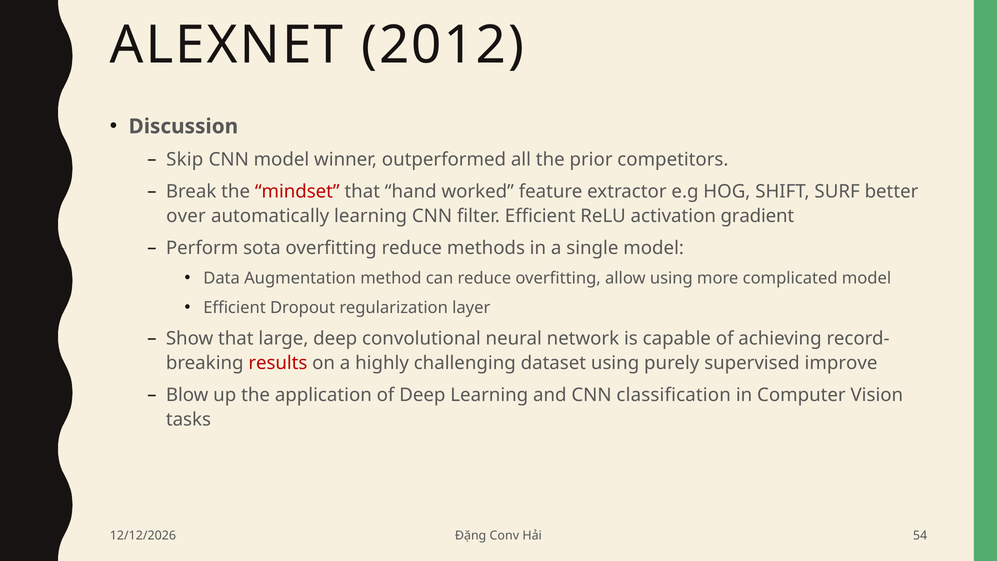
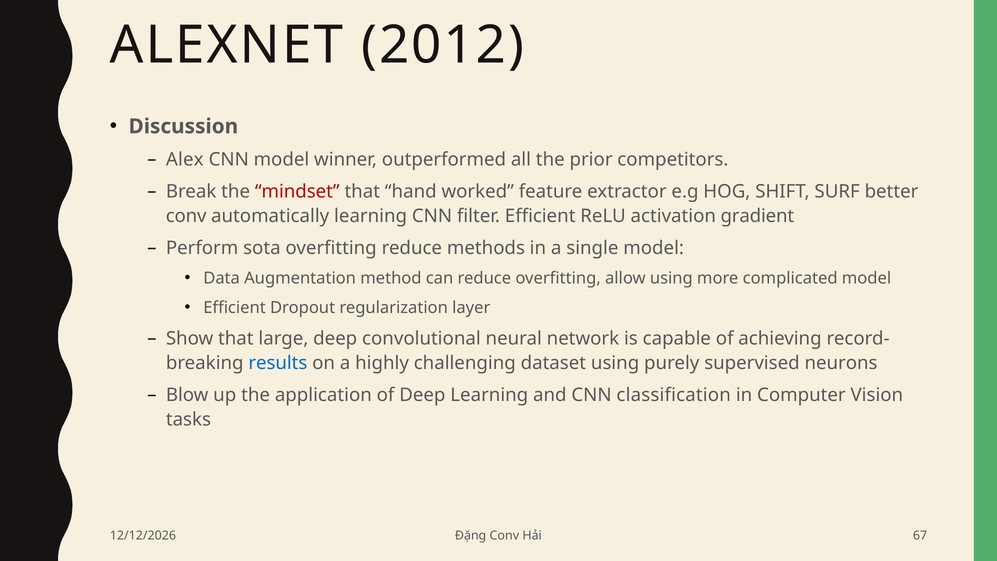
Skip: Skip -> Alex (185, 159)
over: over -> conv (186, 216)
results colour: red -> blue (278, 363)
improve: improve -> neurons (841, 363)
54: 54 -> 67 (920, 535)
